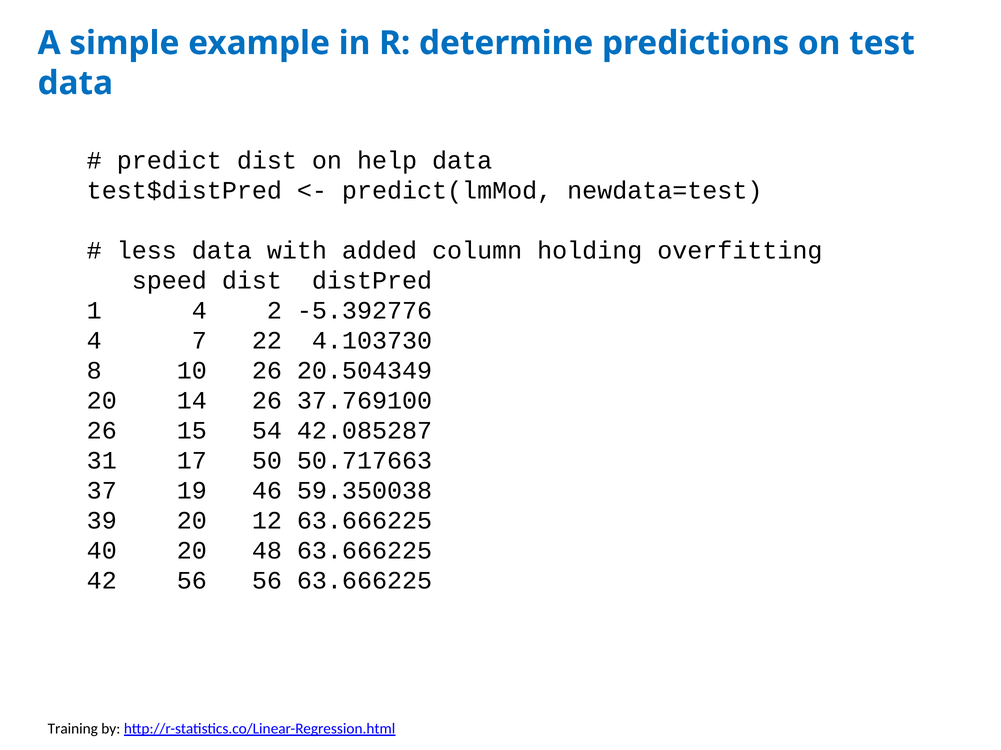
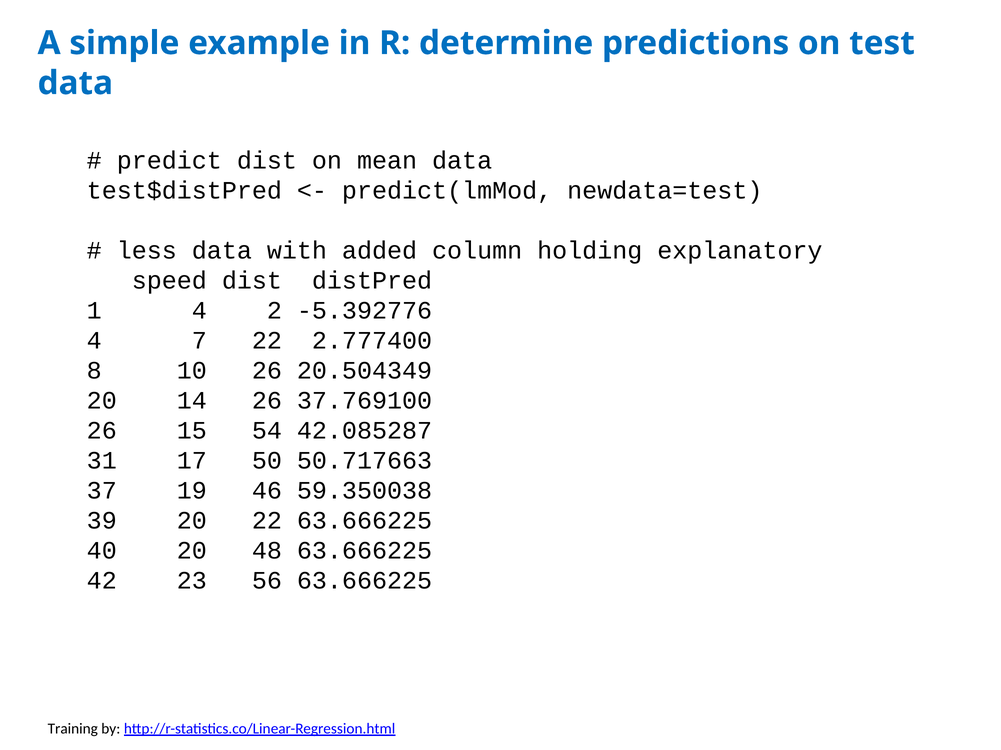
help: help -> mean (387, 161)
overfitting: overfitting -> explanatory (740, 251)
4.103730: 4.103730 -> 2.777400 (372, 341)
20 12: 12 -> 22 (267, 521)
42 56: 56 -> 23 (192, 581)
